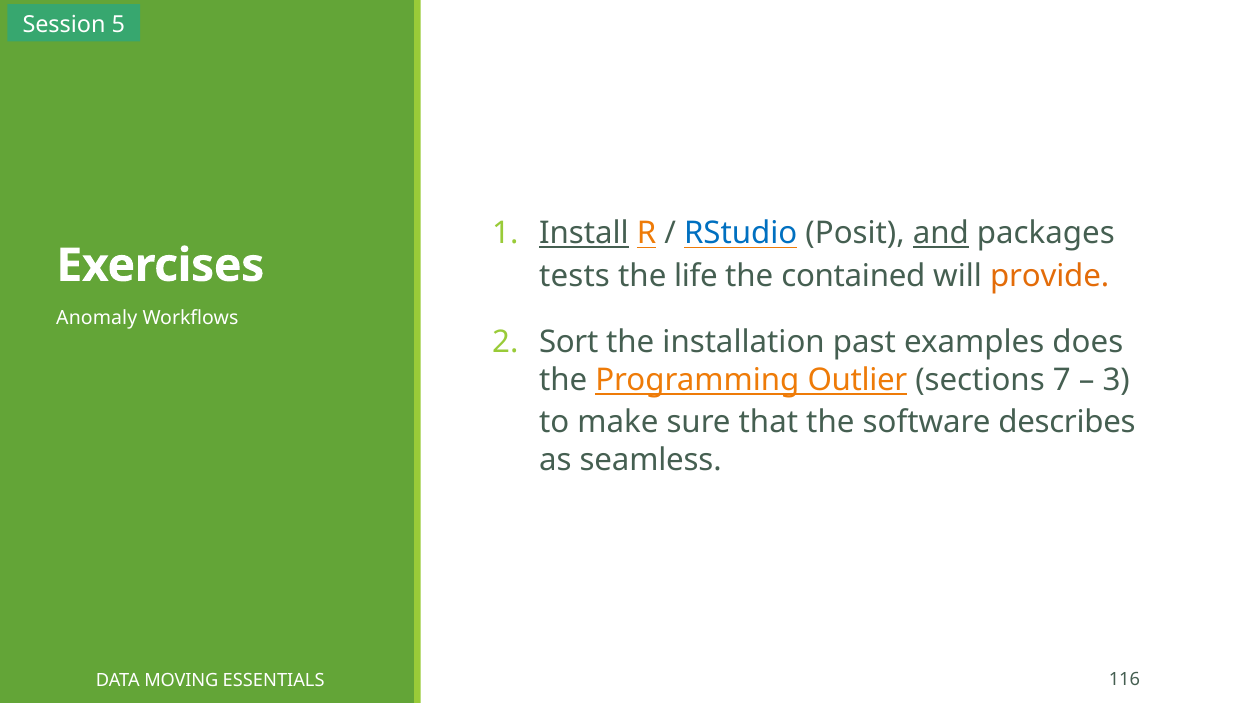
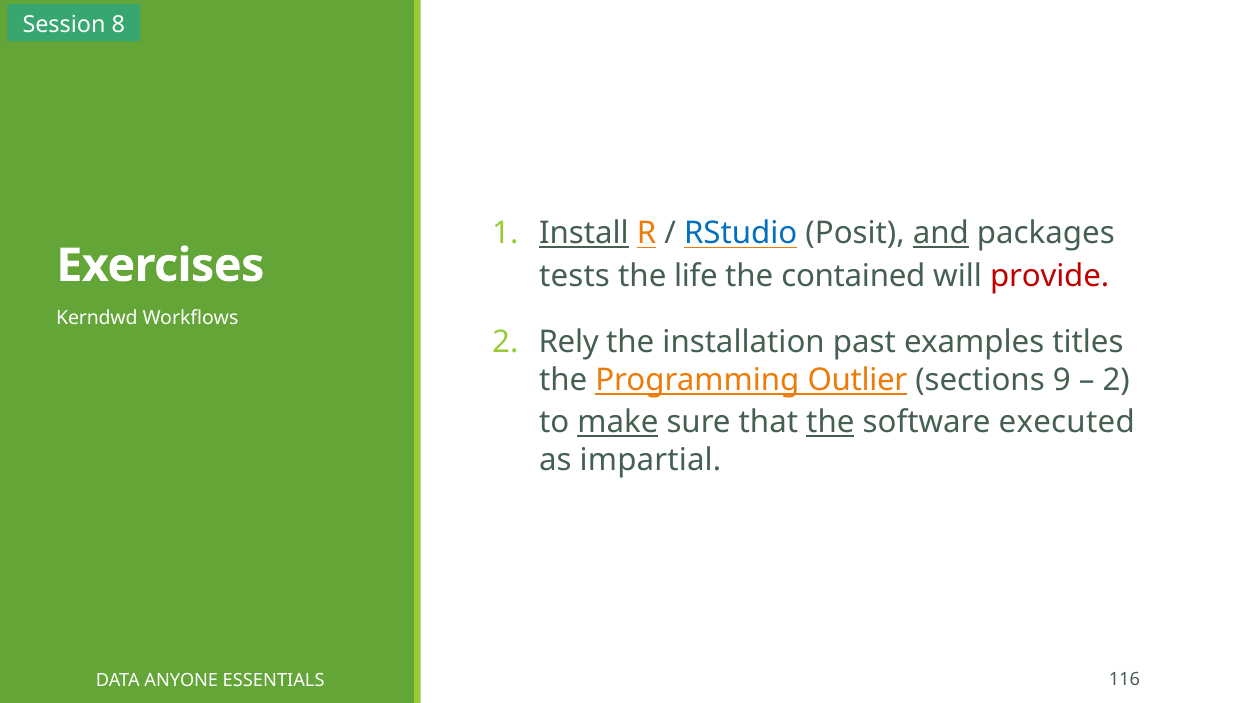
5: 5 -> 8 (118, 24)
provide colour: orange -> red (1050, 276)
Anomaly: Anomaly -> Kerndwd (97, 318)
Sort: Sort -> Rely (569, 342)
does: does -> titles (1088, 342)
7: 7 -> 9 (1062, 380)
3: 3 -> 2 (1116, 380)
make underline: none -> present (618, 422)
the underline: none -> present (830, 422)
describes: describes -> executed (1067, 422)
seamless: seamless -> impartial (651, 460)
MOVING: MOVING -> ANYONE (181, 681)
